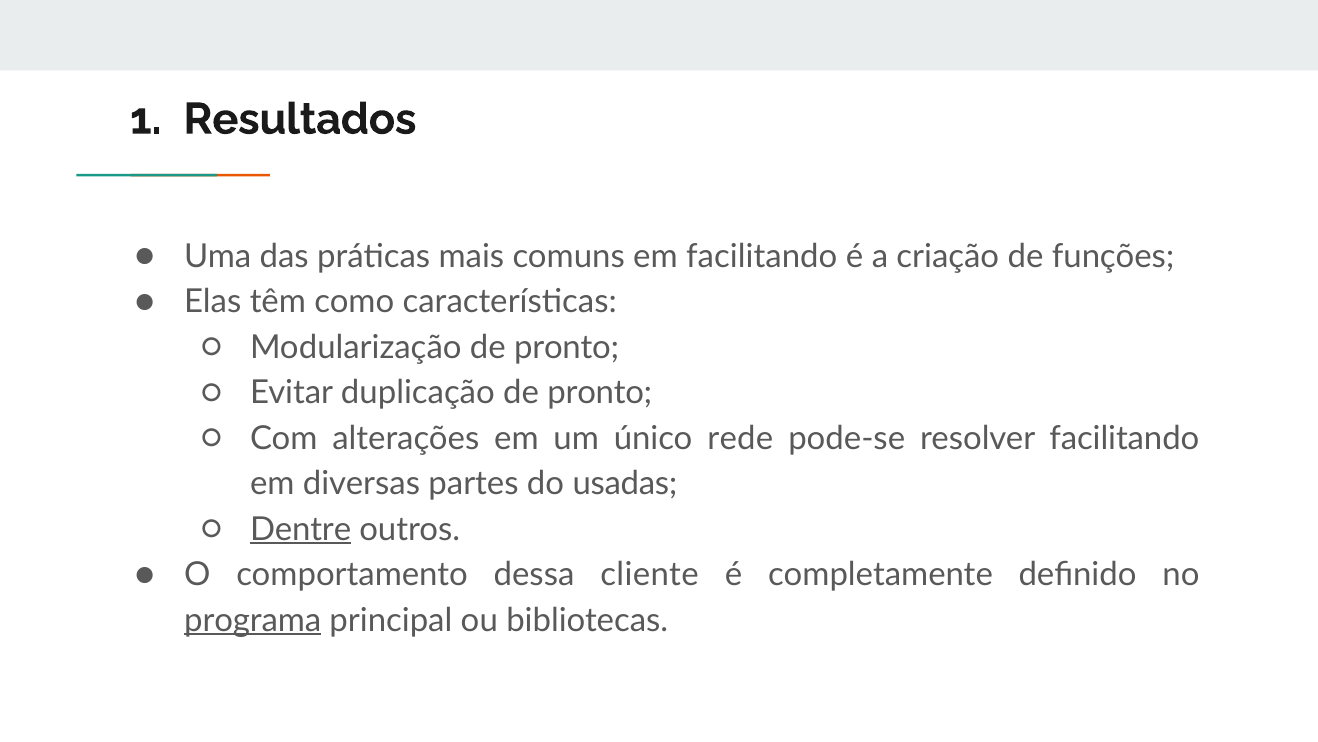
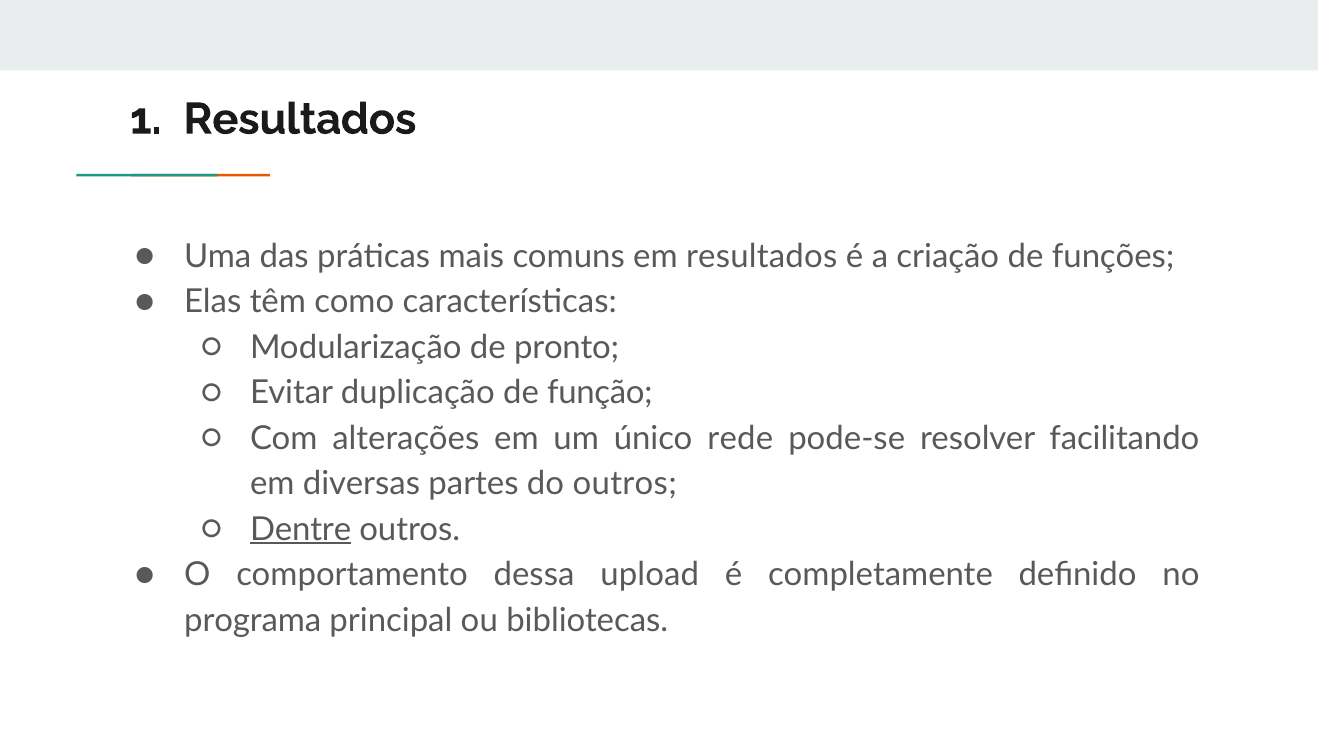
em facilitando: facilitando -> resultados (762, 256)
duplicação de pronto: pronto -> função (600, 392)
do usadas: usadas -> outros (625, 483)
cliente: cliente -> upload (650, 574)
programa underline: present -> none (253, 620)
